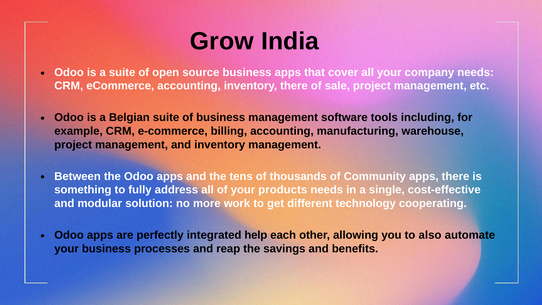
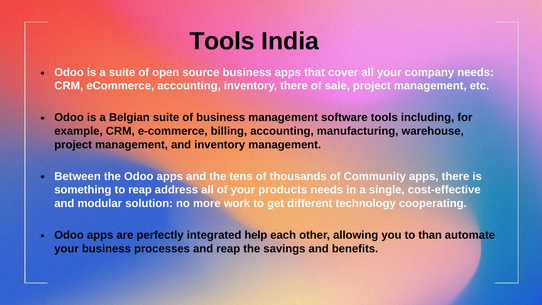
Grow: Grow -> Tools (222, 41)
to fully: fully -> reap (140, 190)
also: also -> than (430, 235)
